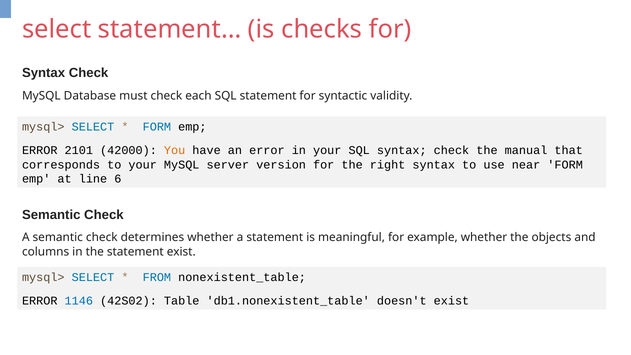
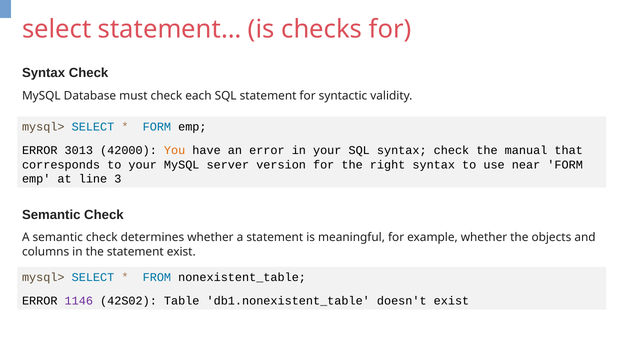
2101: 2101 -> 3013 (79, 150)
6: 6 -> 3 (118, 179)
1146 colour: blue -> purple (79, 301)
